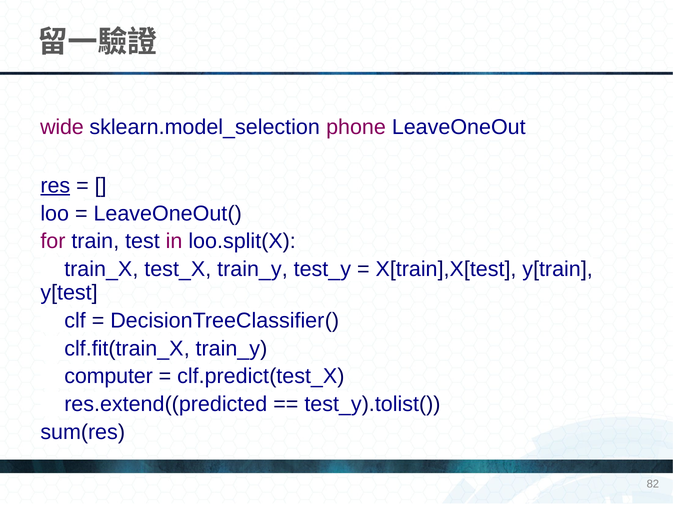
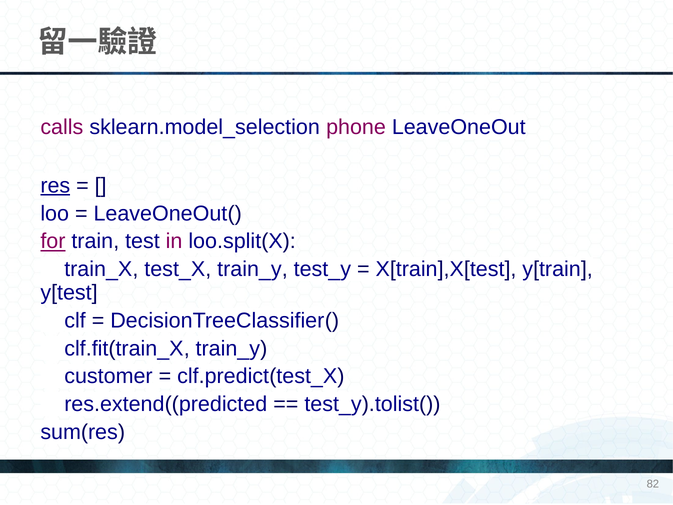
wide: wide -> calls (62, 127)
for underline: none -> present (53, 241)
computer: computer -> customer (108, 376)
